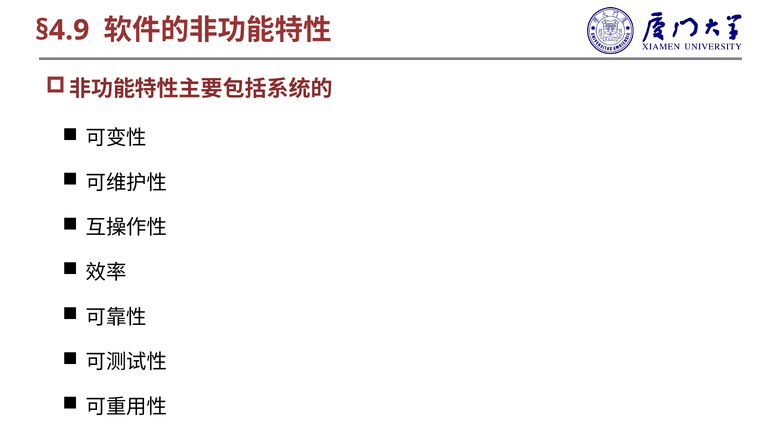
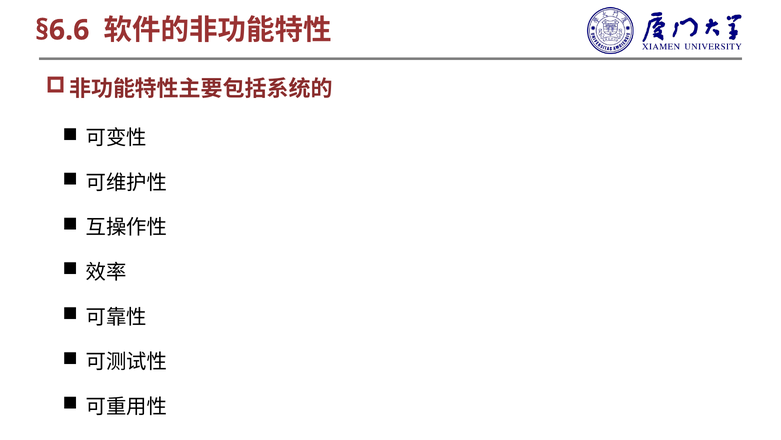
§4.9: §4.9 -> §6.6 (62, 30)
